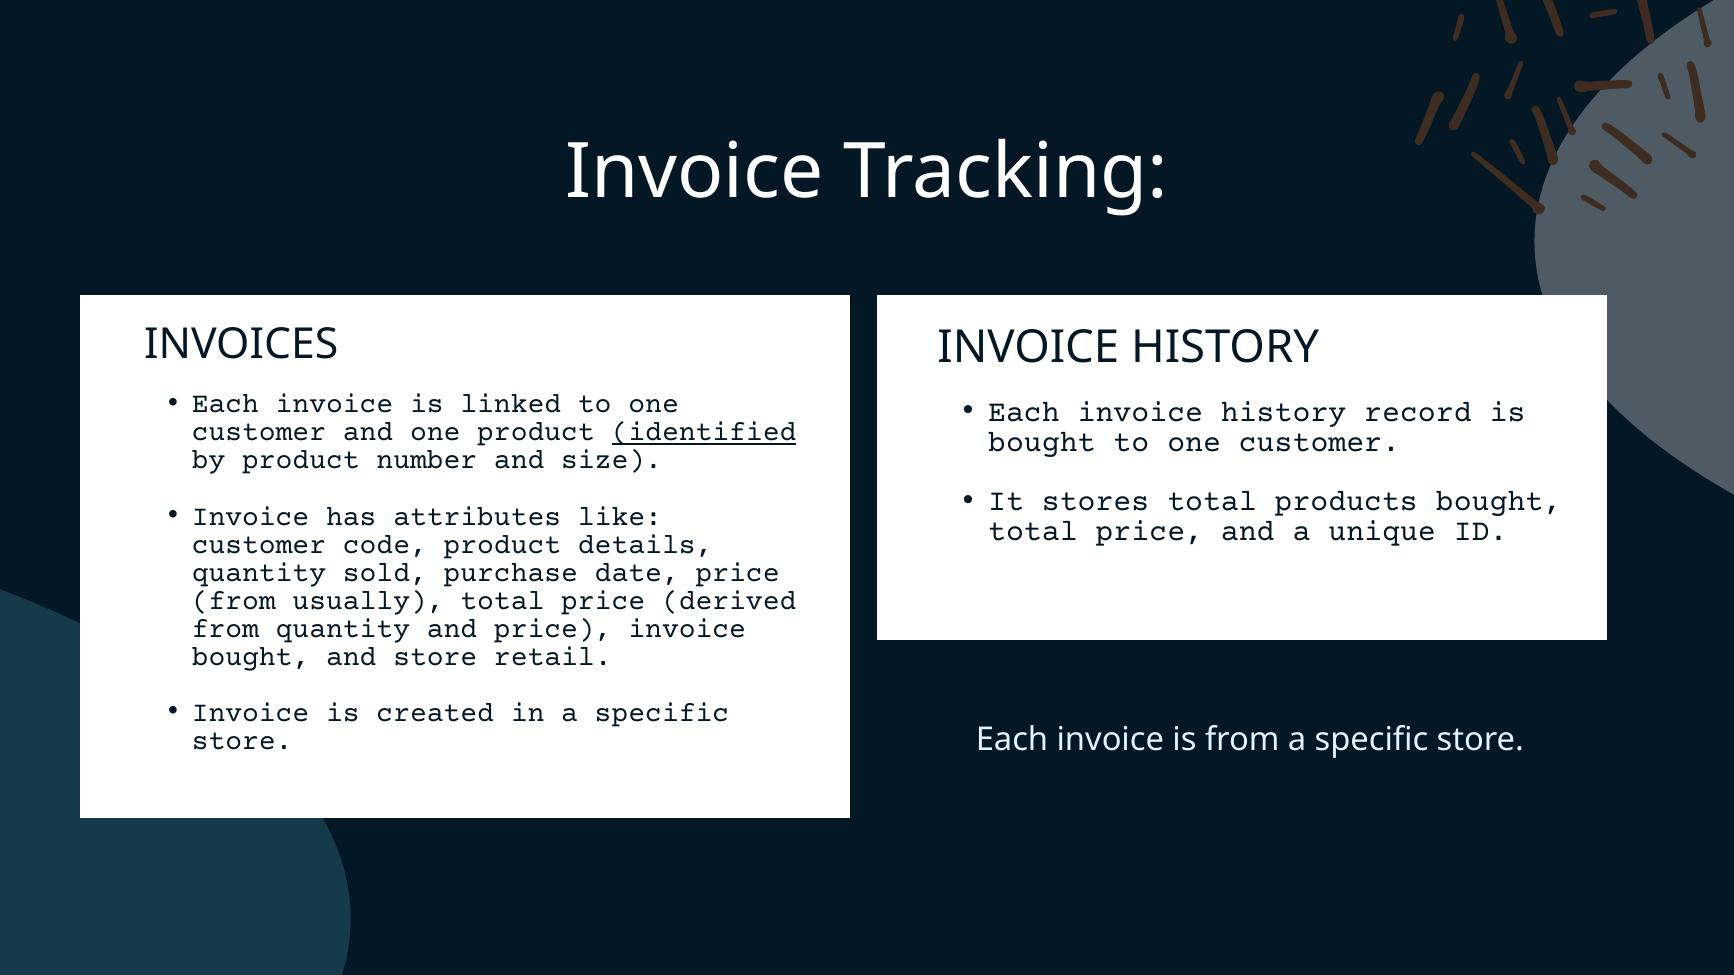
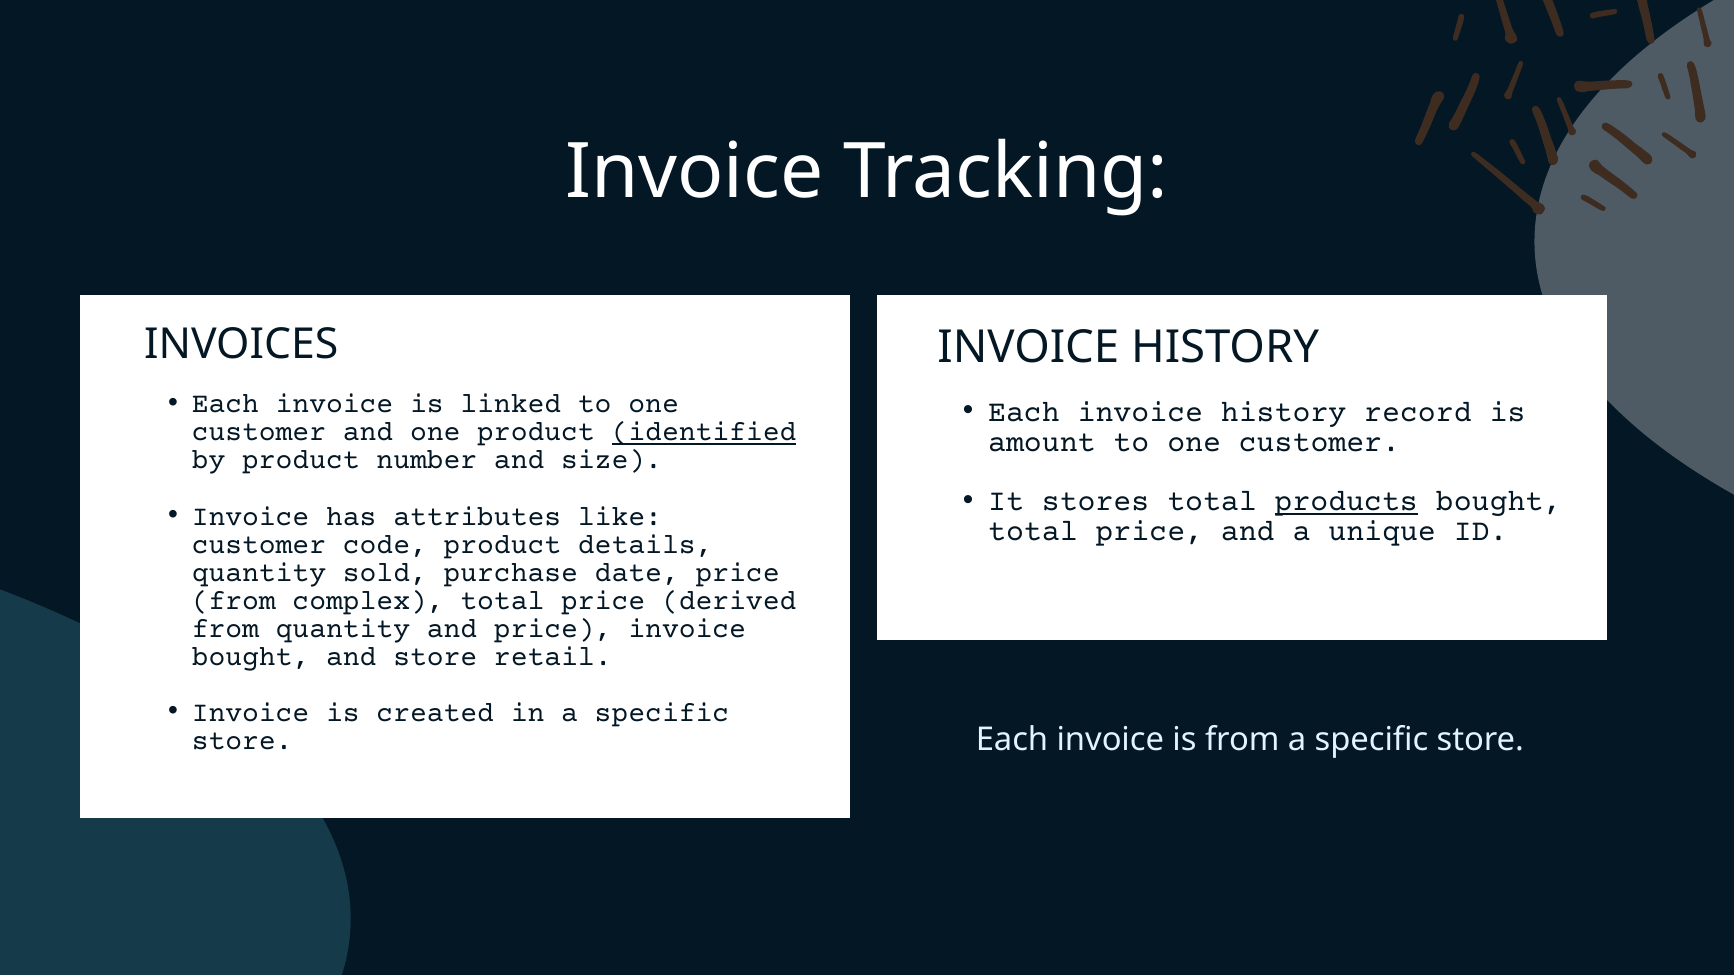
bought: bought -> amount (1042, 441)
products underline: none -> present (1346, 501)
usually: usually -> complex (368, 600)
